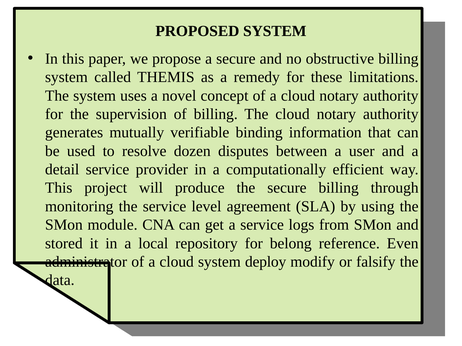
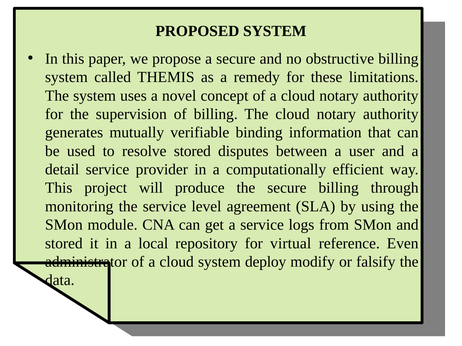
resolve dozen: dozen -> stored (192, 151)
belong: belong -> virtual (291, 244)
